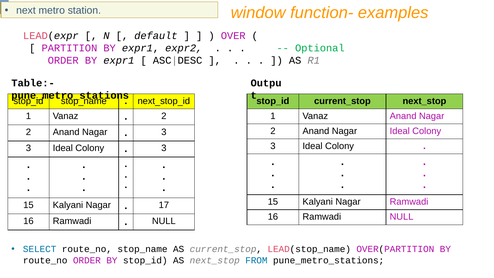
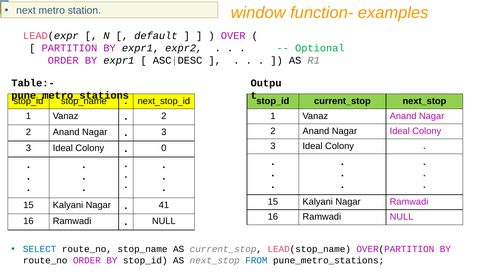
3: 3 -> 0 (164, 148)
17: 17 -> 41 (164, 205)
